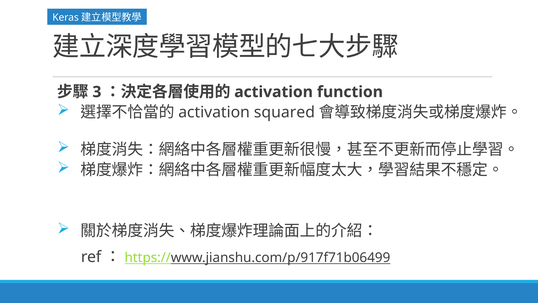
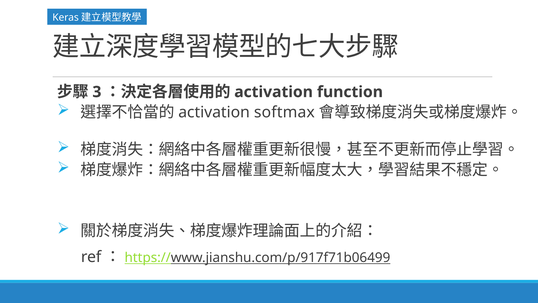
squared: squared -> softmax (284, 112)
